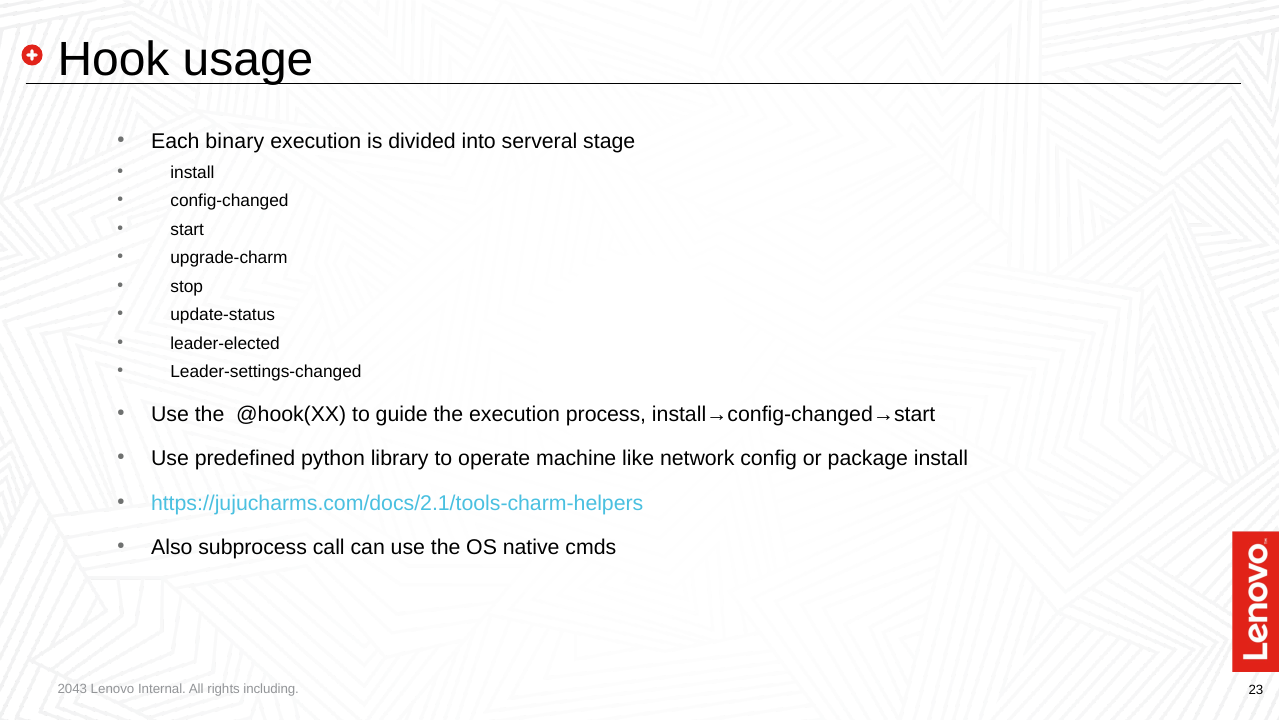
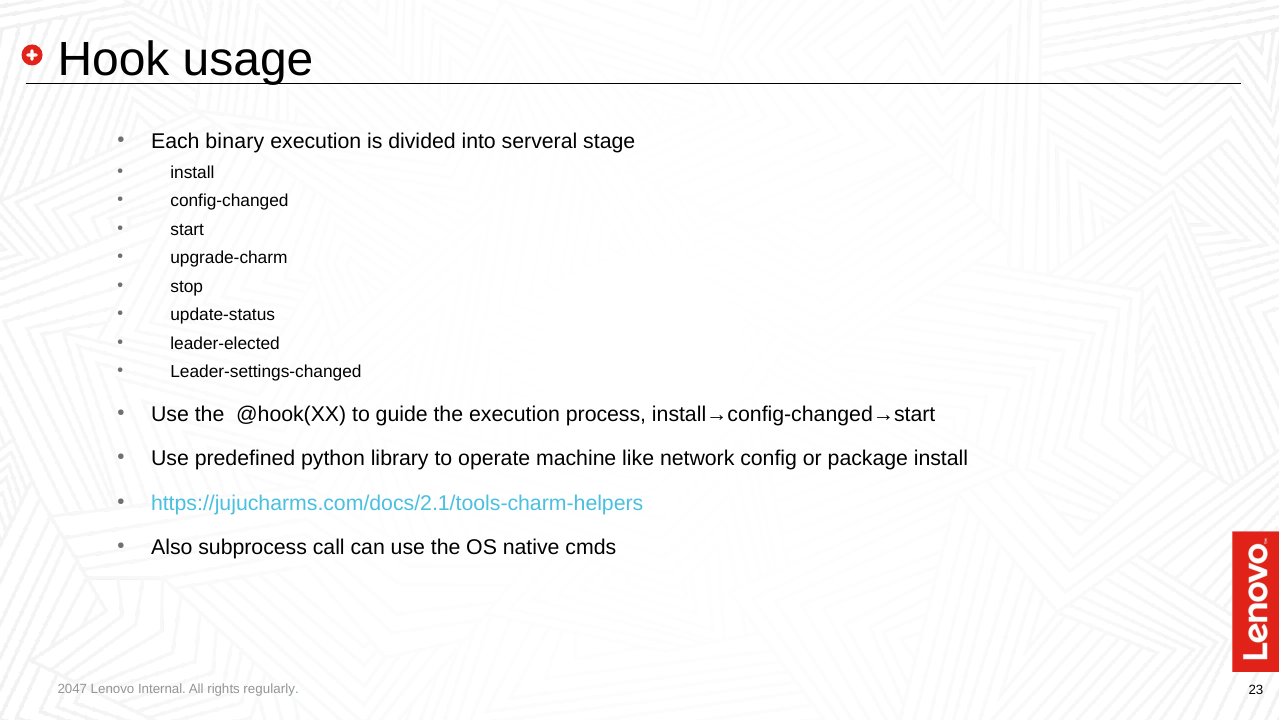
2043: 2043 -> 2047 (72, 688)
including: including -> regularly (271, 688)
